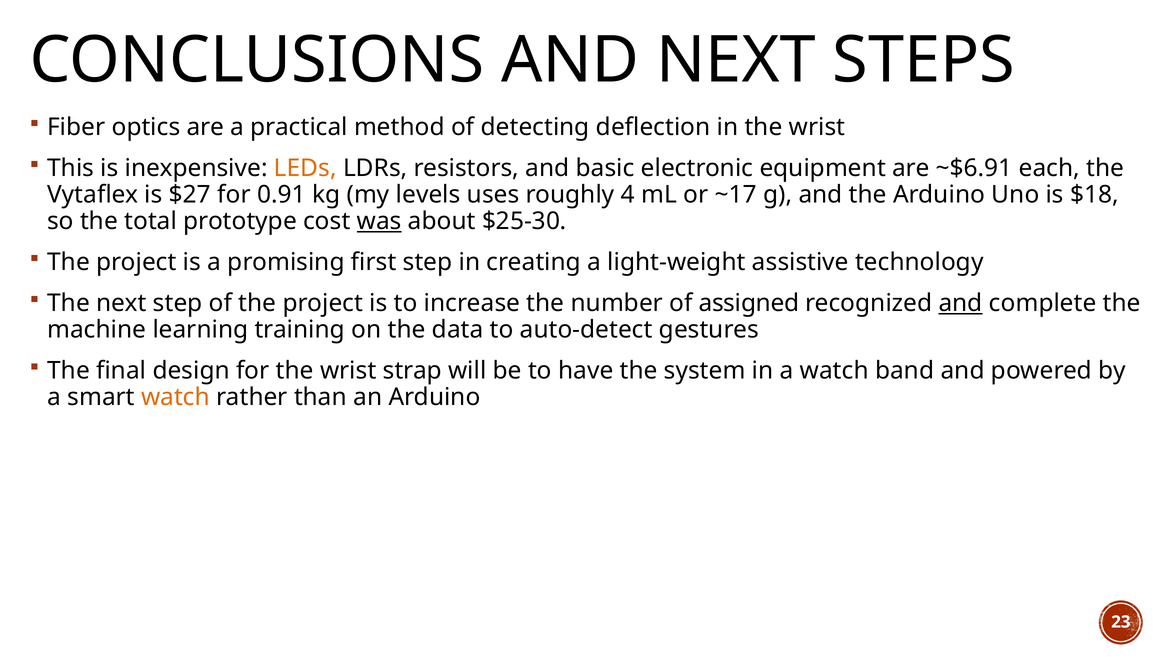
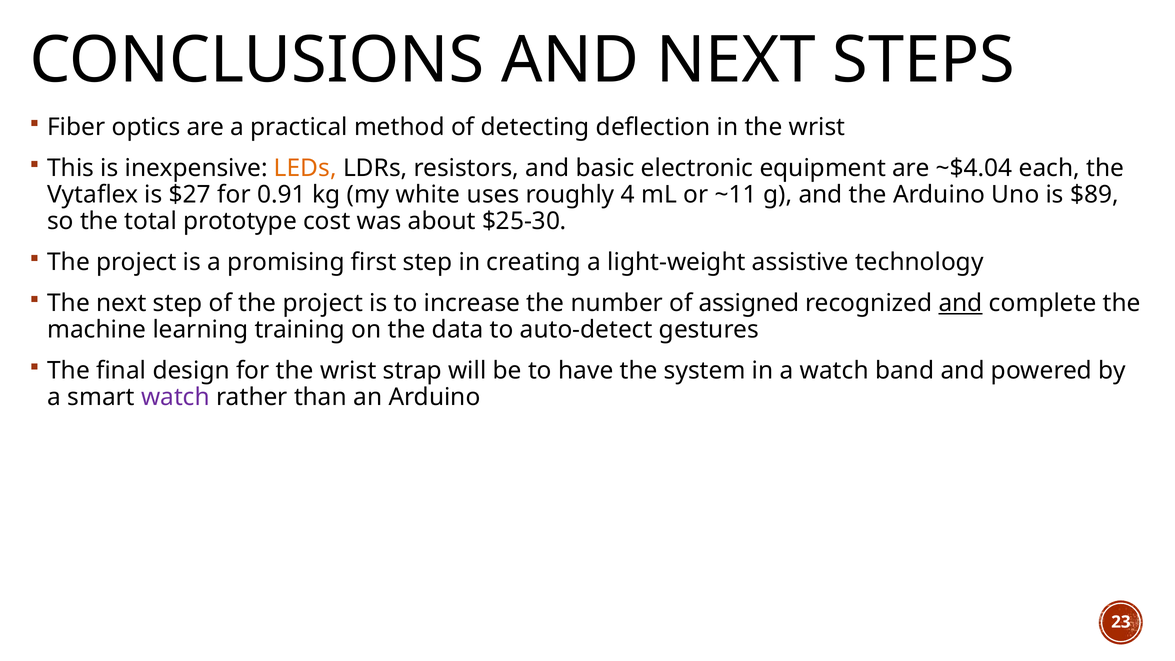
~$6.91: ~$6.91 -> ~$4.04 (974, 168)
levels: levels -> white (428, 195)
~17: ~17 -> ~11 (736, 195)
$18: $18 -> $89 (1094, 195)
was underline: present -> none (379, 221)
watch colour: orange -> purple (175, 397)
